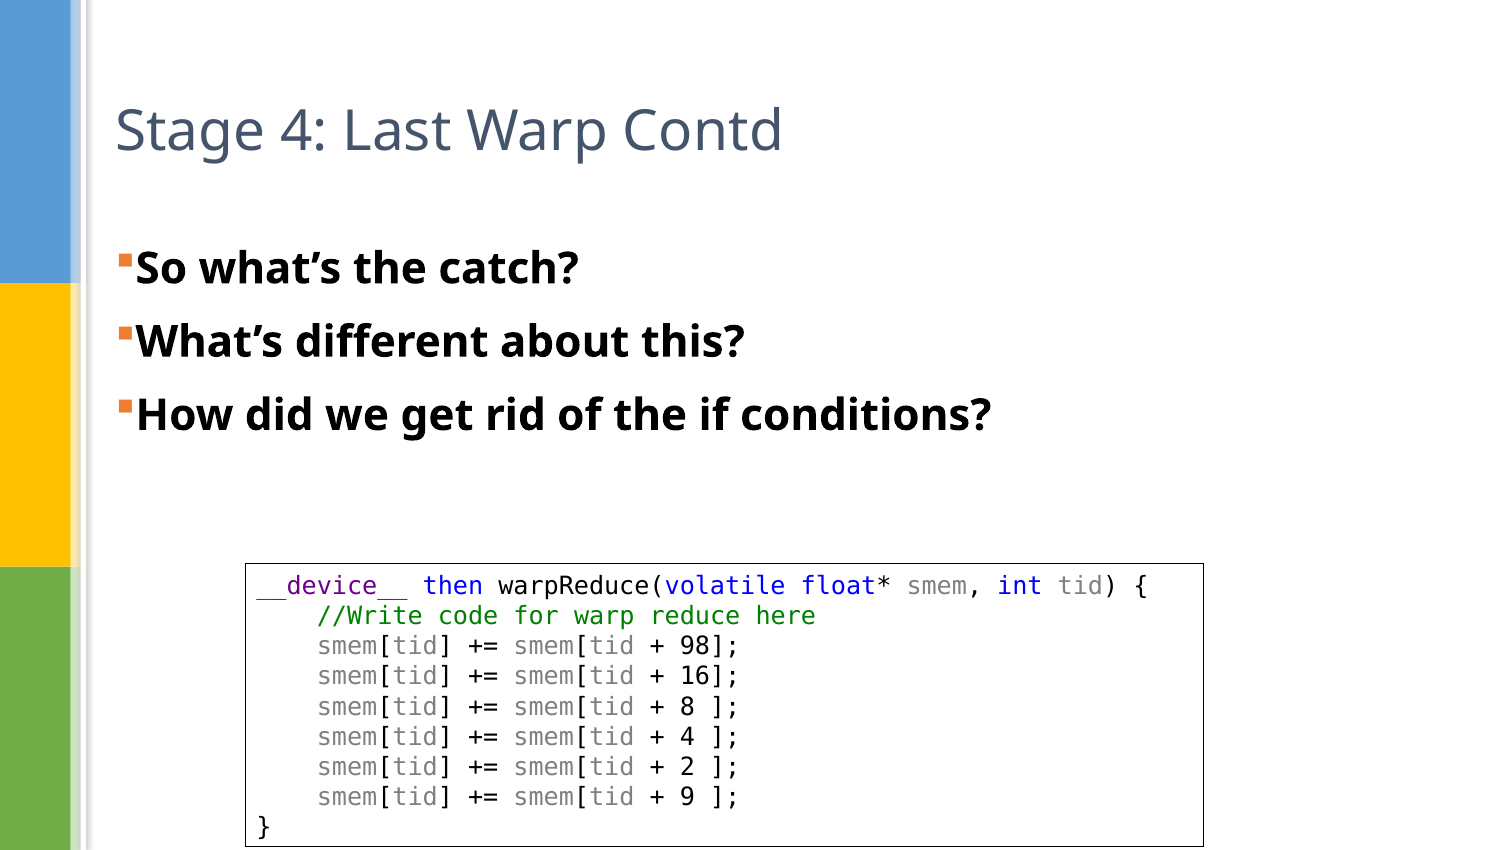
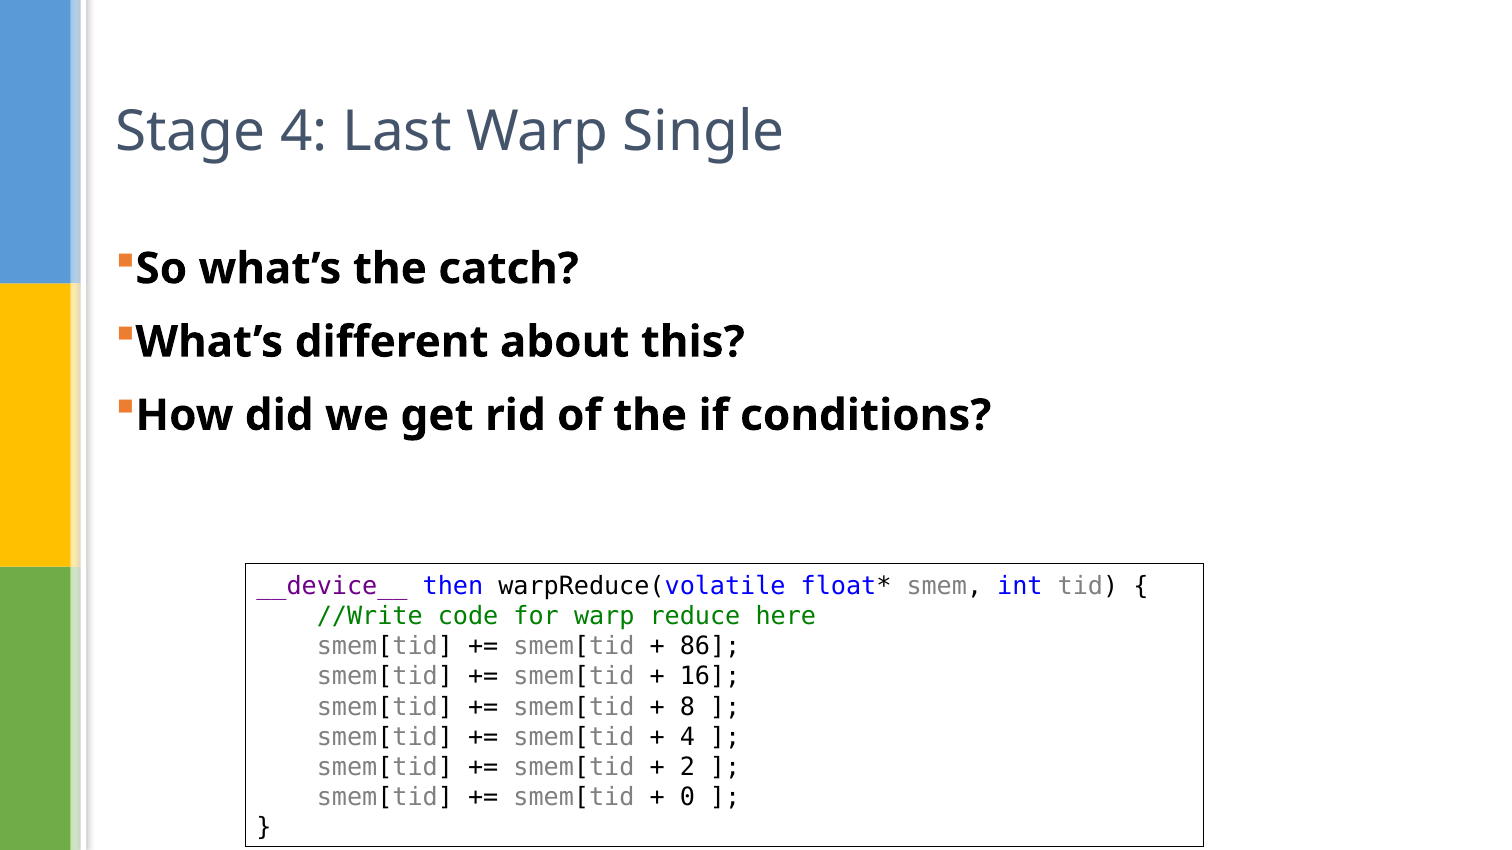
Contd: Contd -> Single (704, 131)
98: 98 -> 86 (710, 647)
9: 9 -> 0 (687, 798)
